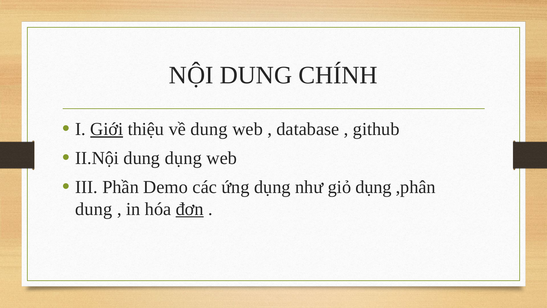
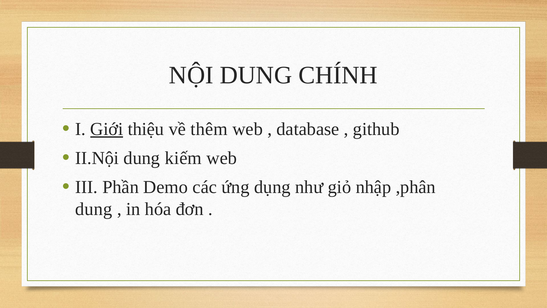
về dung: dung -> thêm (209, 129)
dung dụng: dụng -> kiếm (183, 158)
giỏ dụng: dụng -> nhập (373, 187)
đơn underline: present -> none (190, 209)
